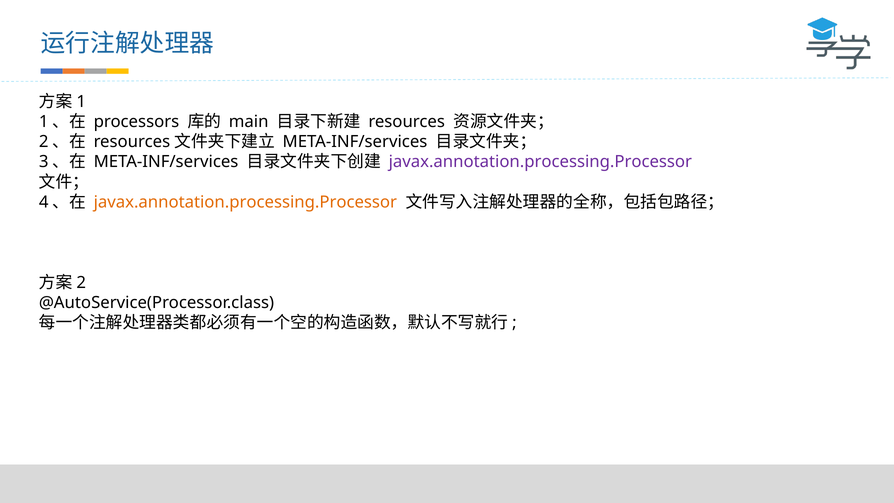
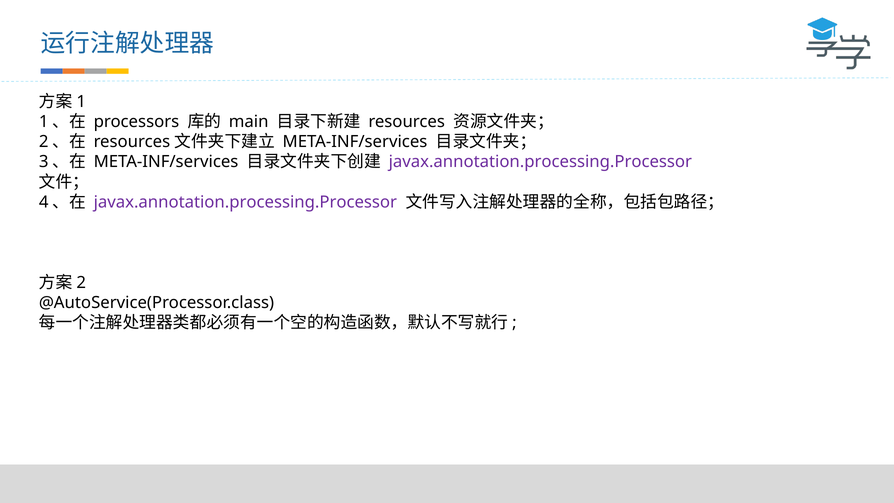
javax.annotation.processing.Processor colour: orange -> purple (245, 202)
